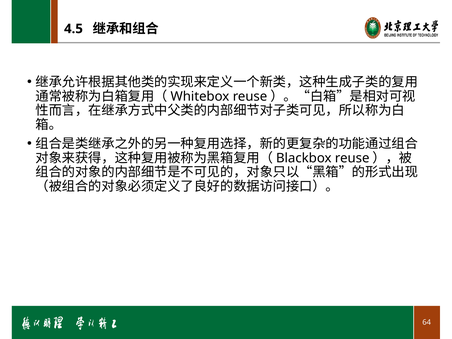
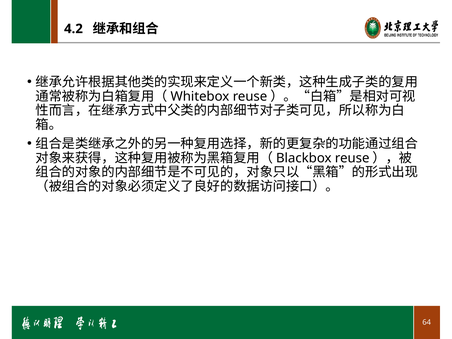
4.5: 4.5 -> 4.2 (73, 29)
